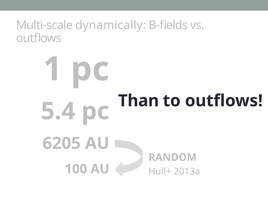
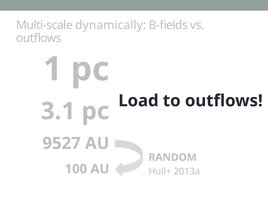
Than: Than -> Load (138, 101)
5.4: 5.4 -> 3.1 (58, 111)
6205: 6205 -> 9527 (62, 143)
